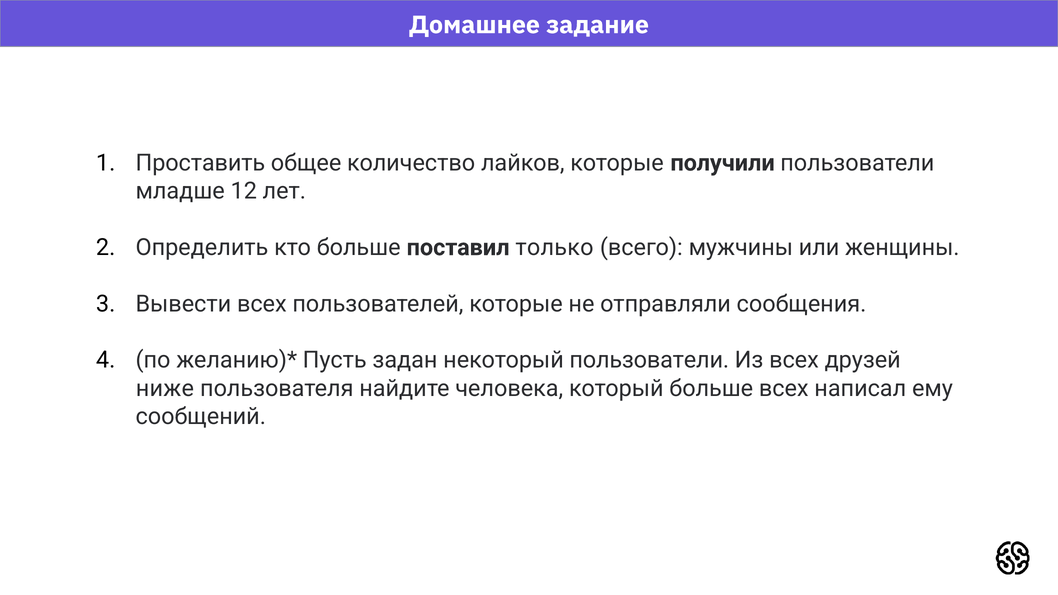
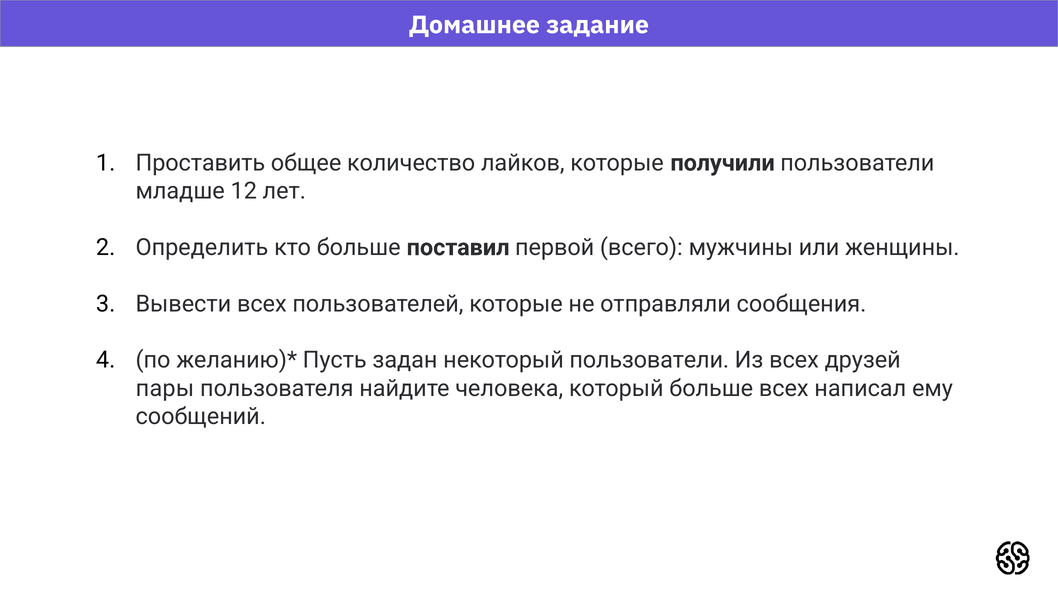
только: только -> первой (555, 248)
ниже: ниже -> пары (165, 388)
